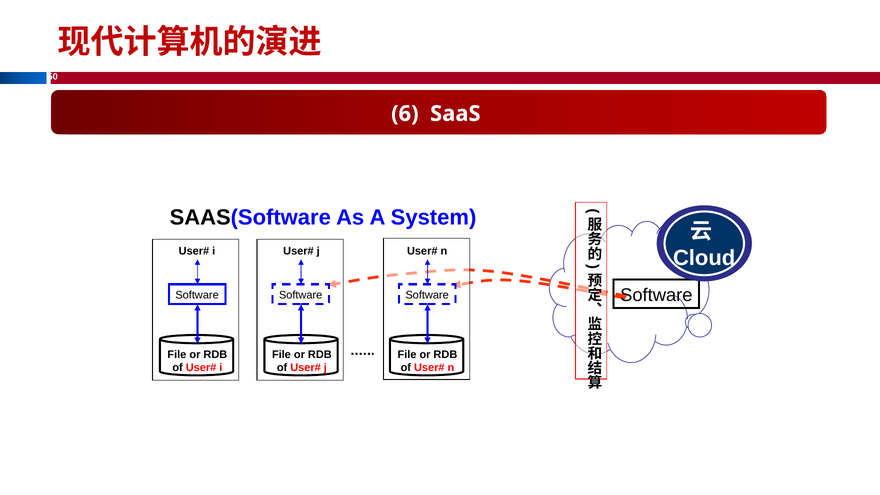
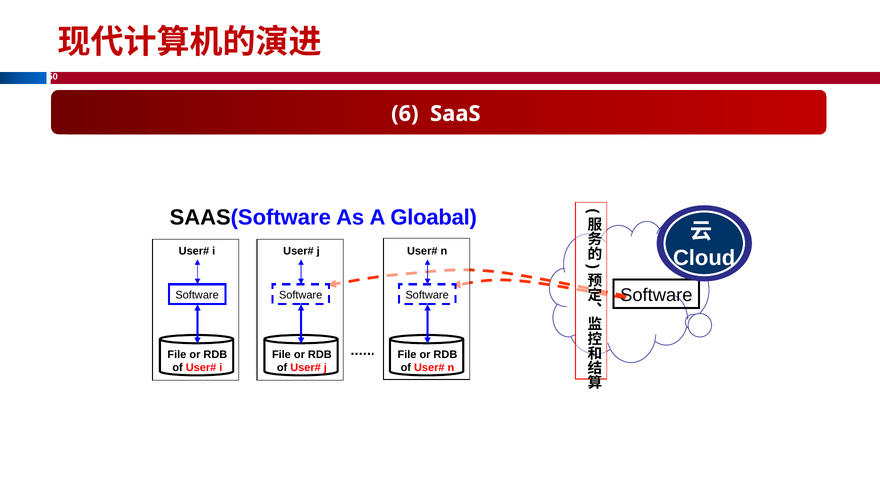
System: System -> Gloabal (434, 218)
